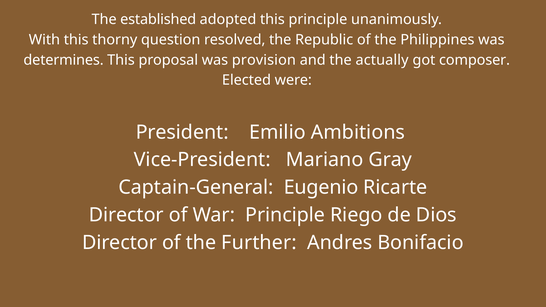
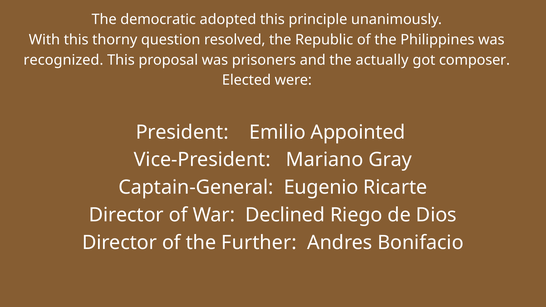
established: established -> democratic (158, 20)
determines: determines -> recognized (63, 60)
provision: provision -> prisoners (264, 60)
Ambitions: Ambitions -> Appointed (358, 132)
War Principle: Principle -> Declined (285, 215)
